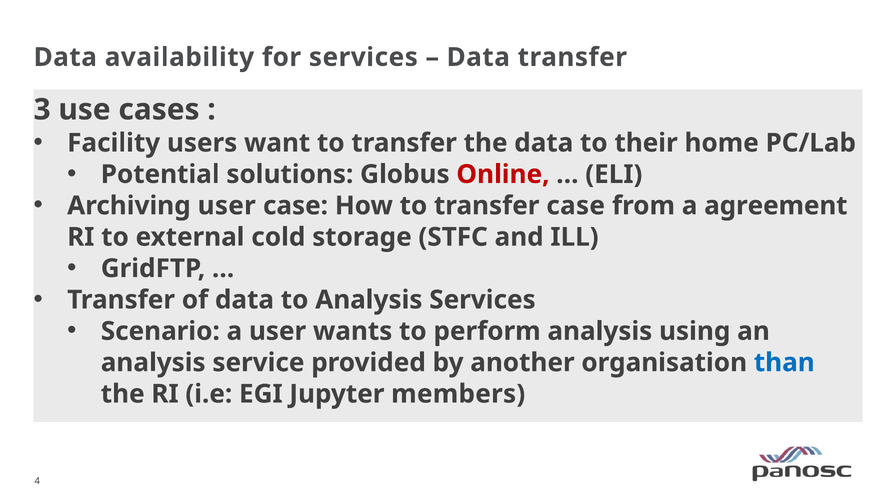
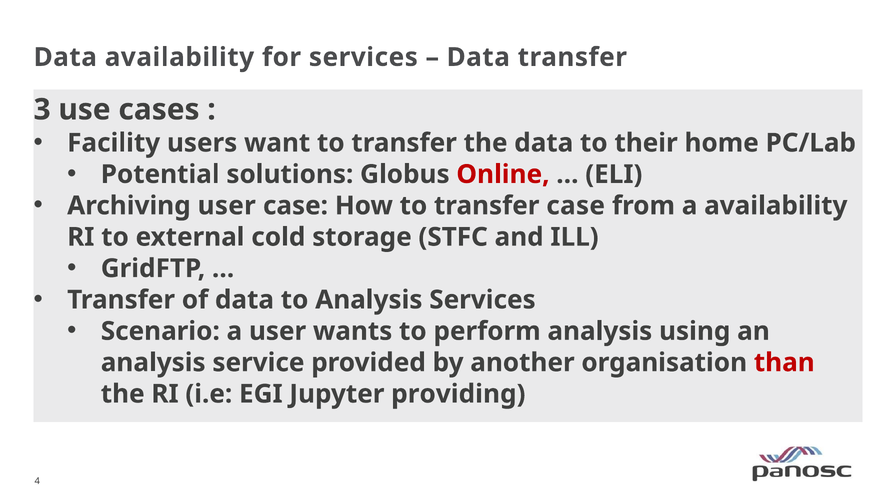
a agreement: agreement -> availability (776, 206)
than colour: blue -> red (784, 363)
members: members -> providing (458, 394)
